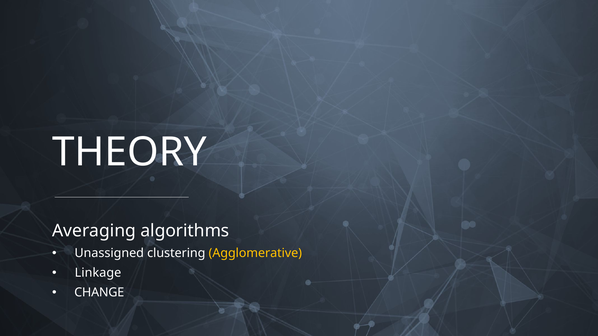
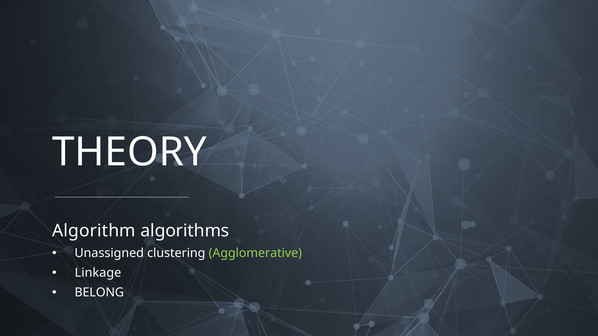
Averaging: Averaging -> Algorithm (94, 231)
Agglomerative colour: yellow -> light green (255, 253)
CHANGE: CHANGE -> BELONG (99, 293)
